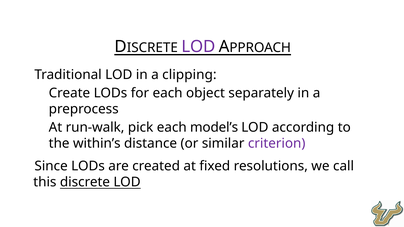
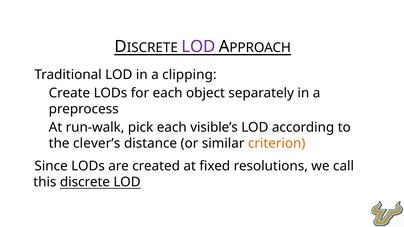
model’s: model’s -> visible’s (214, 128)
within’s: within’s -> clever’s (97, 144)
criterion colour: purple -> orange (277, 144)
